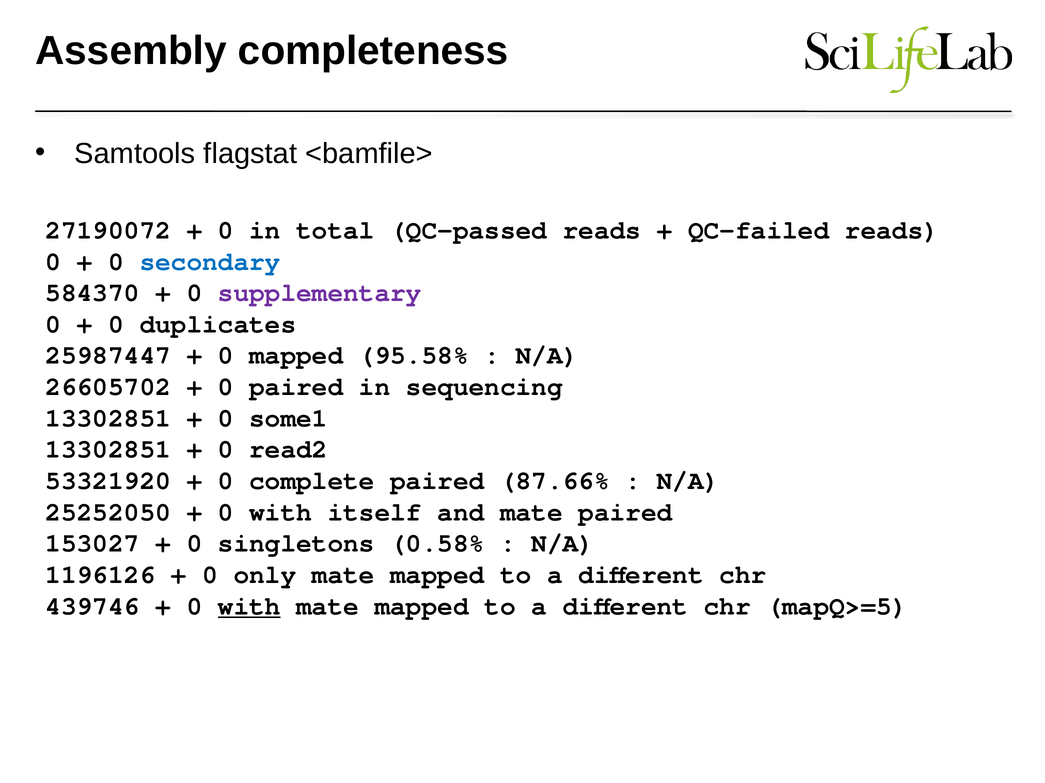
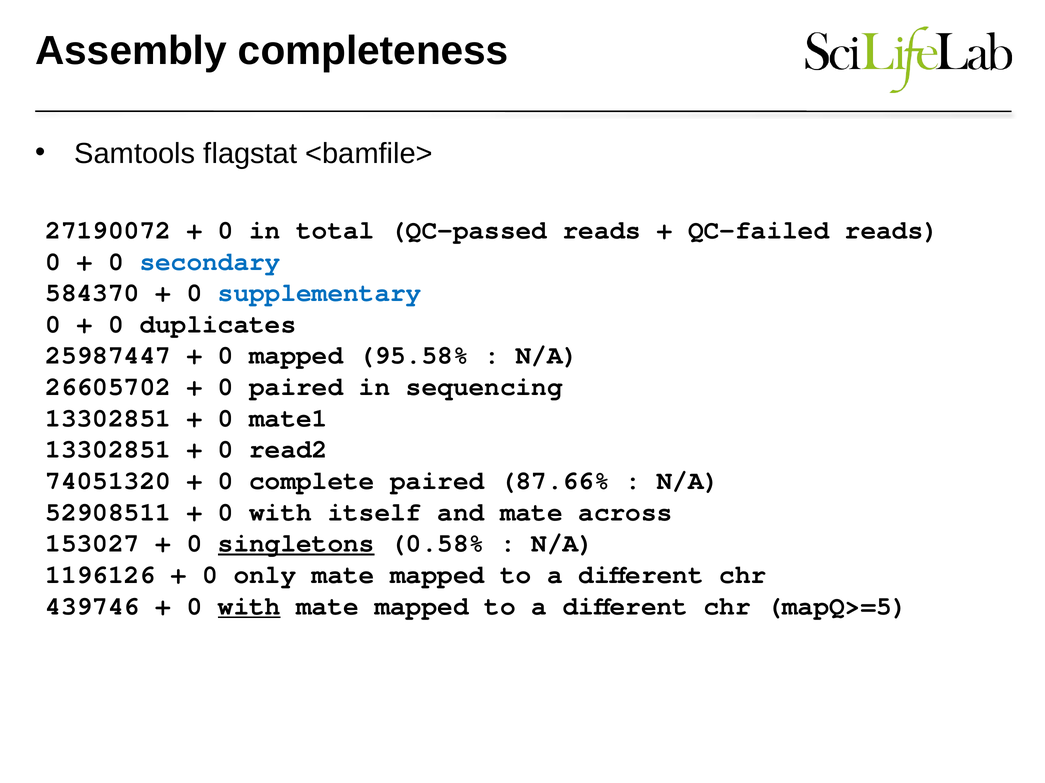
supplementary colour: purple -> blue (320, 293)
some1: some1 -> mate1 (288, 418)
53321920: 53321920 -> 74051320 (108, 481)
25252050: 25252050 -> 52908511 (108, 512)
mate paired: paired -> across (625, 512)
singletons underline: none -> present (296, 544)
